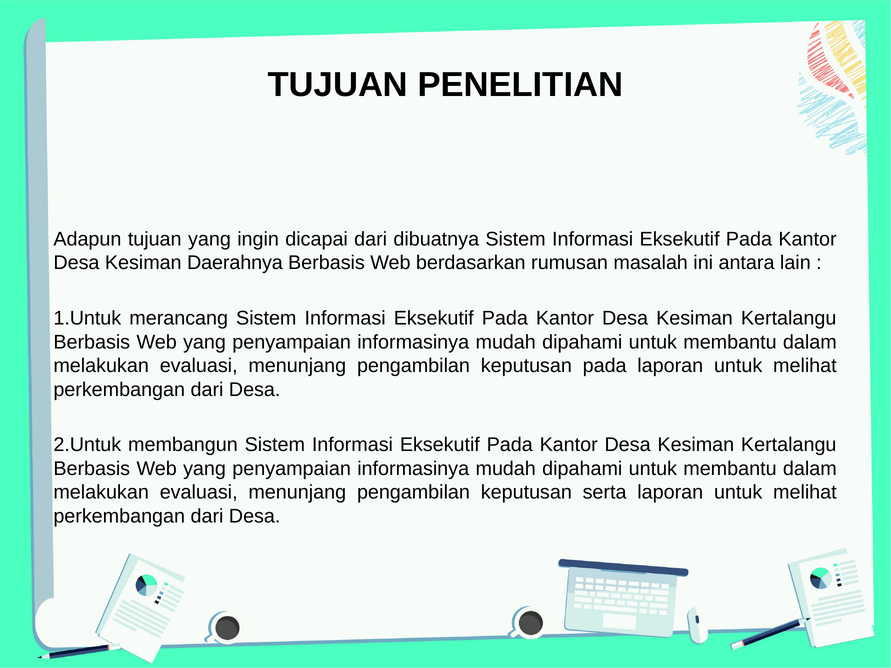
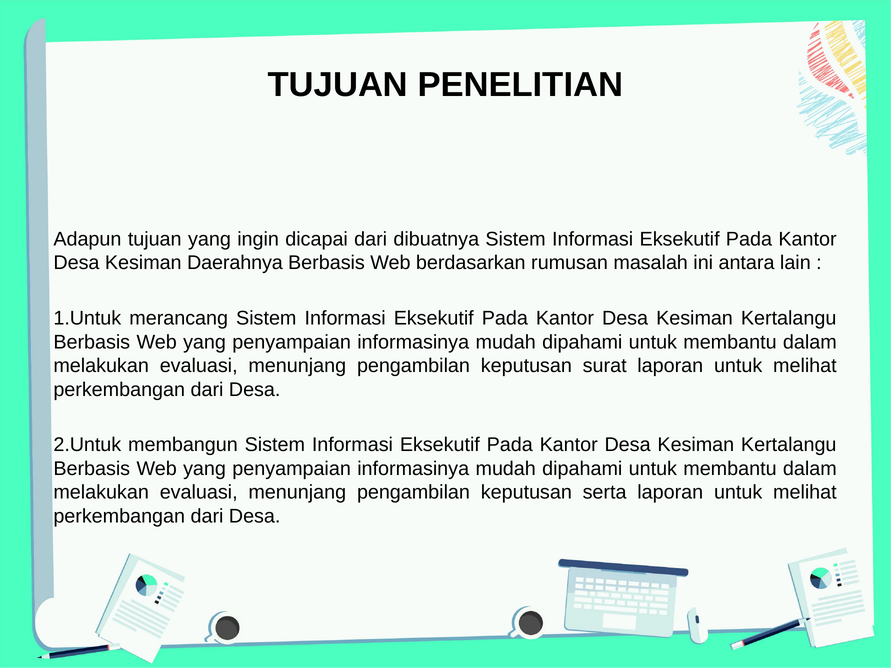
keputusan pada: pada -> surat (605, 366)
